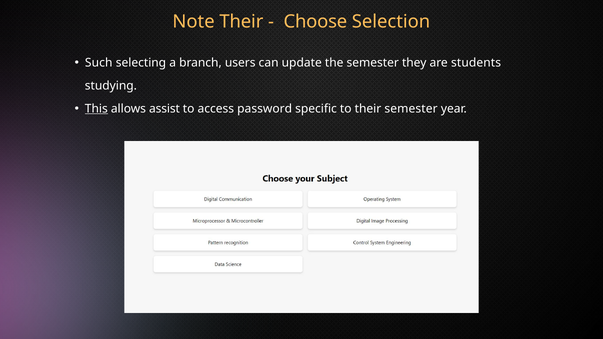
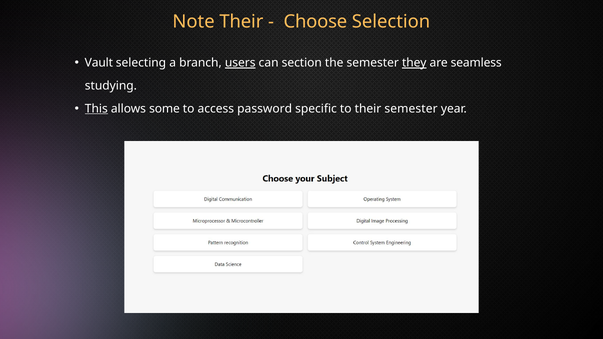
Such: Such -> Vault (99, 63)
users underline: none -> present (240, 63)
update: update -> section (302, 63)
they underline: none -> present (414, 63)
students: students -> seamless (476, 63)
assist: assist -> some (164, 109)
